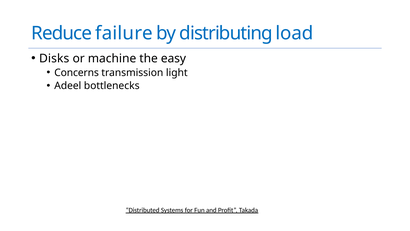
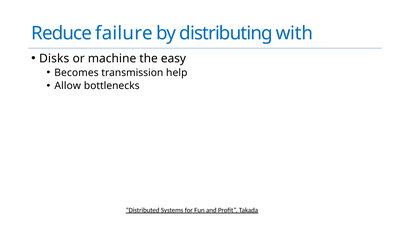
load: load -> with (294, 33)
Concerns: Concerns -> Becomes (76, 73)
light: light -> help (177, 73)
Adeel: Adeel -> Allow (68, 86)
